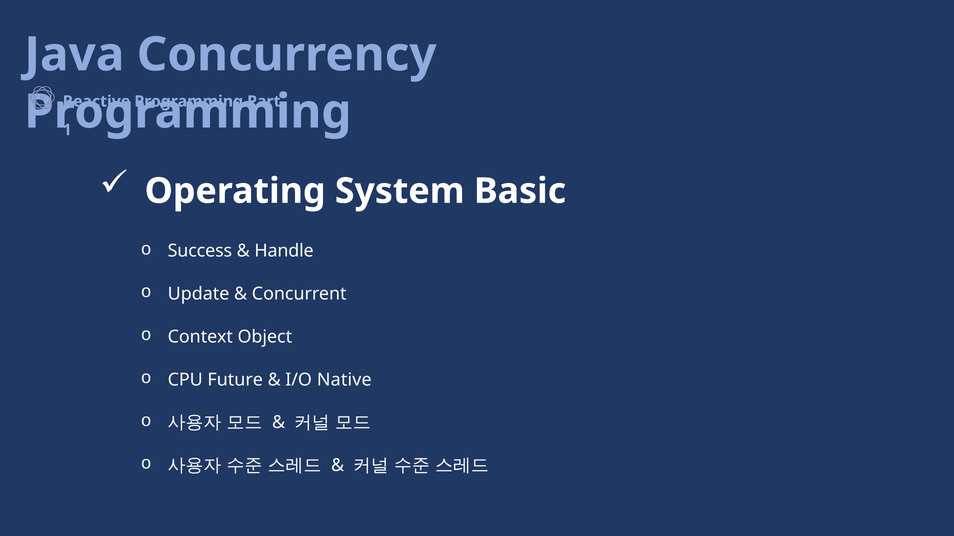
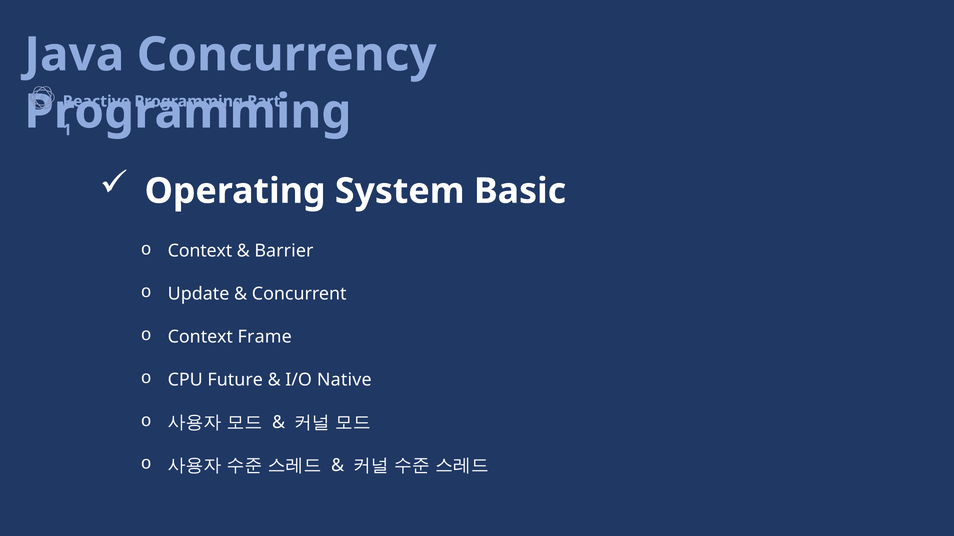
Success: Success -> Context (200, 251)
Handle: Handle -> Barrier (284, 251)
Object: Object -> Frame (265, 337)
